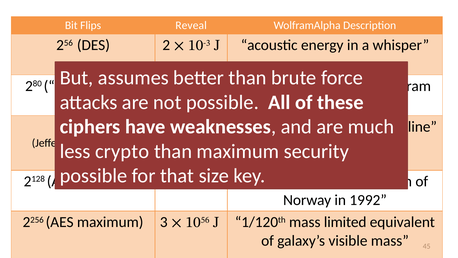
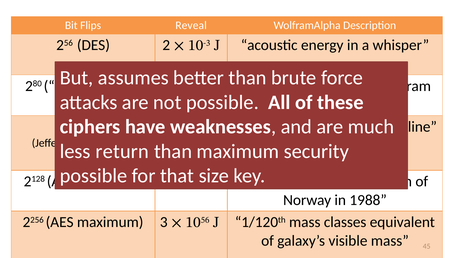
crypto: crypto -> return (122, 151)
1992: 1992 -> 1988 (368, 200)
limited: limited -> classes (345, 222)
